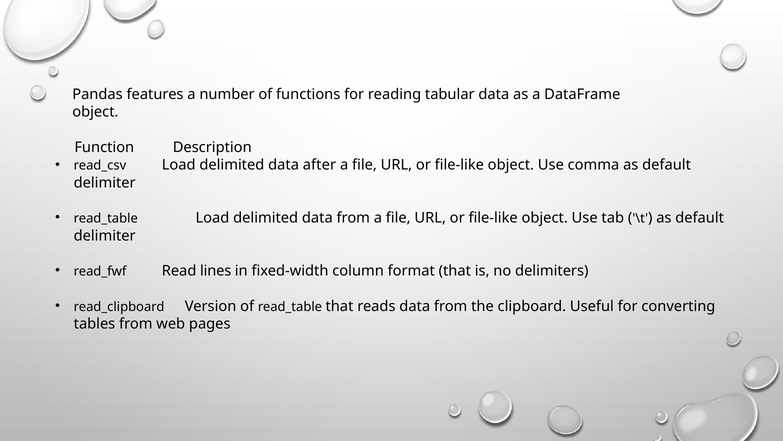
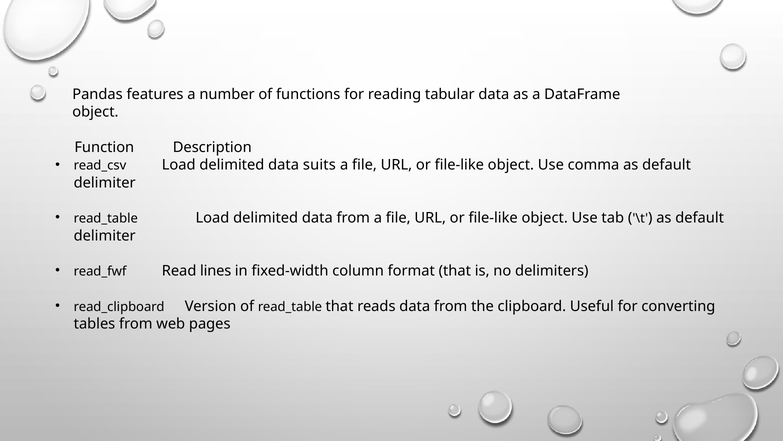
after: after -> suits (319, 165)
